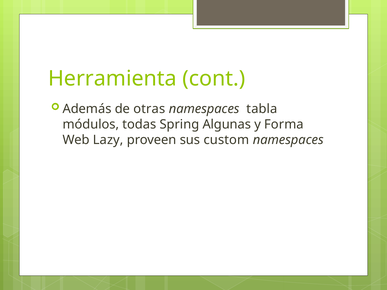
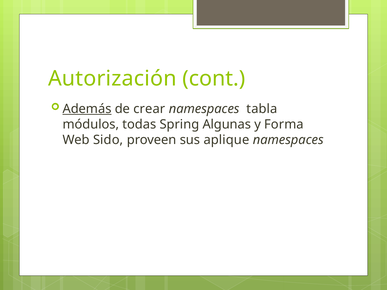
Herramienta: Herramienta -> Autorización (112, 79)
Además underline: none -> present (87, 109)
otras: otras -> crear (149, 109)
Lazy: Lazy -> Sido (108, 140)
custom: custom -> aplique (226, 140)
